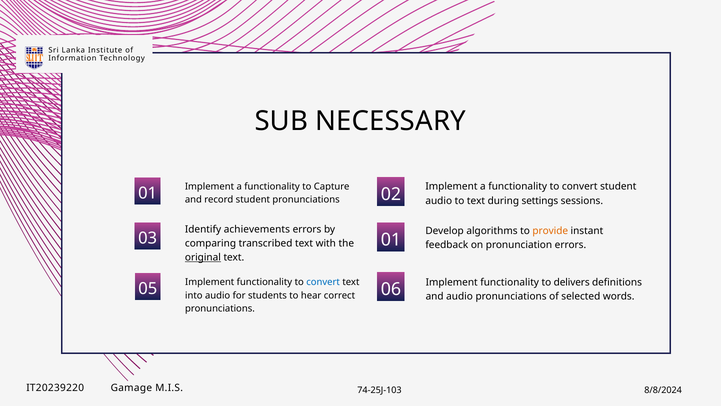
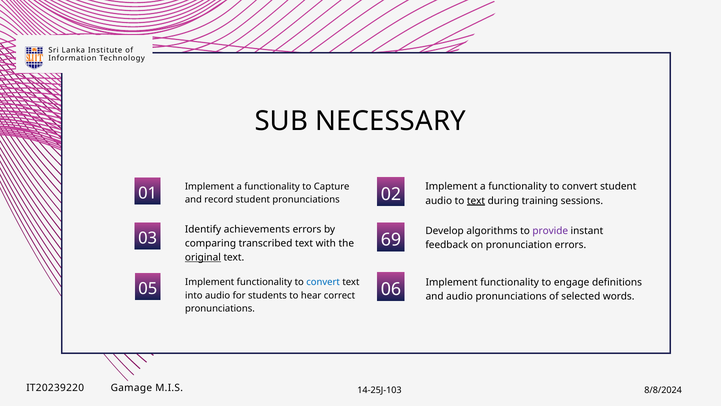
text underline: none -> present (476, 201)
settings: settings -> training (540, 201)
provide colour: orange -> purple (550, 231)
03 01: 01 -> 69 (391, 240)
delivers: delivers -> engage (572, 282)
74-25J-103: 74-25J-103 -> 14-25J-103 (379, 390)
